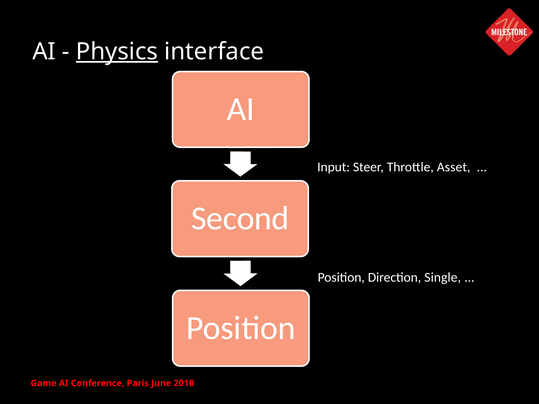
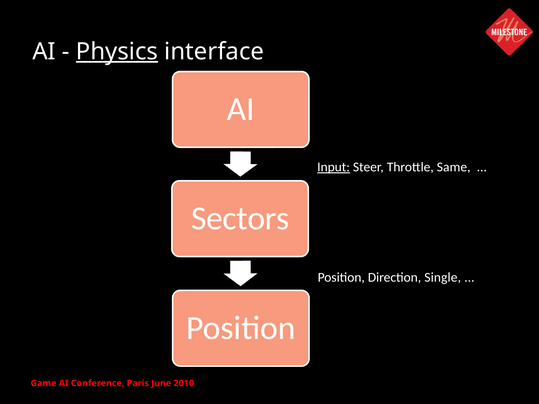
Input underline: none -> present (334, 167)
Asset: Asset -> Same (454, 167)
Second: Second -> Sectors (240, 219)
